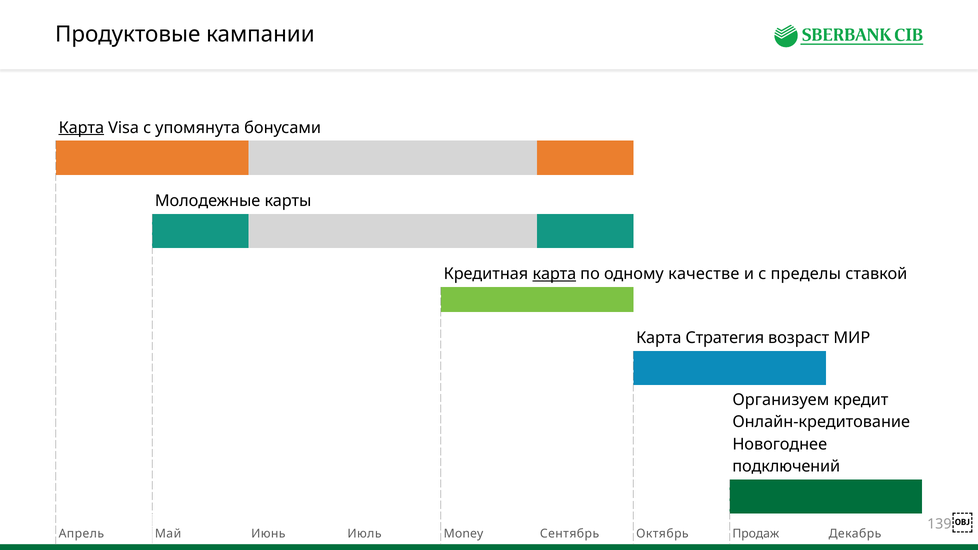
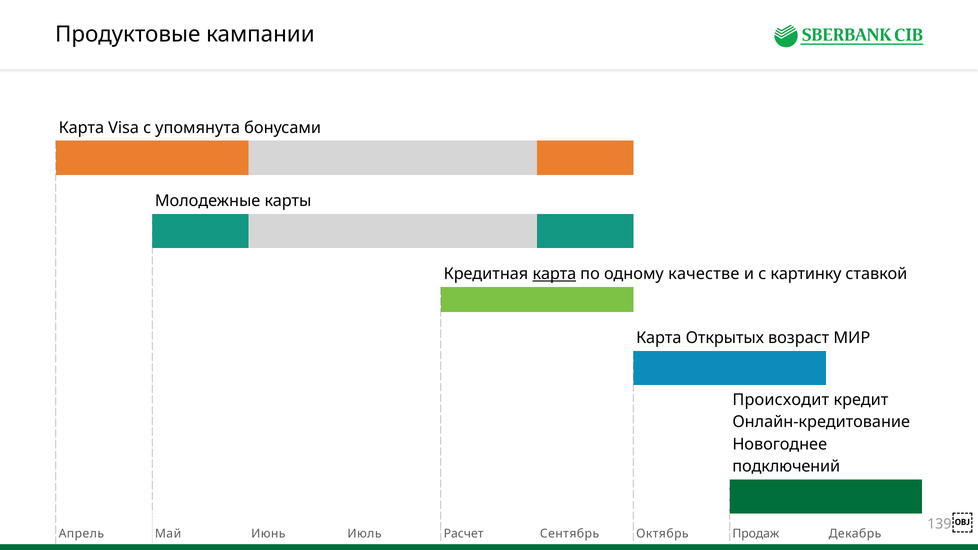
Карта underline: present -> none (81, 128)
пределы: пределы -> картинку (806, 274)
Стратегия: Стратегия -> Открытых (725, 338)
Организуем: Организуем -> Происходит (781, 400)
Money: Money -> Расчет (464, 534)
